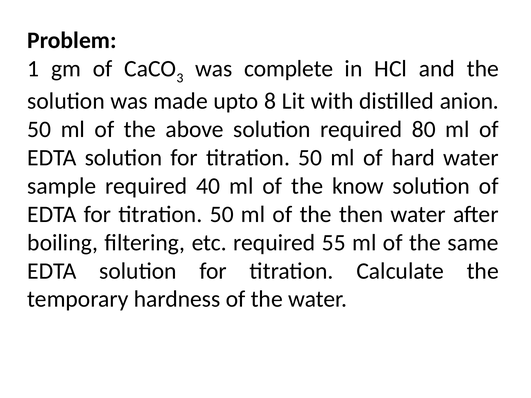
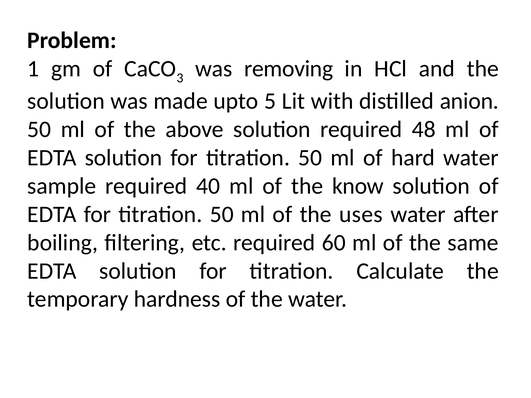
complete: complete -> removing (289, 69)
8: 8 -> 5 (270, 101)
80: 80 -> 48 (424, 129)
then: then -> uses (361, 214)
55: 55 -> 60 (334, 243)
